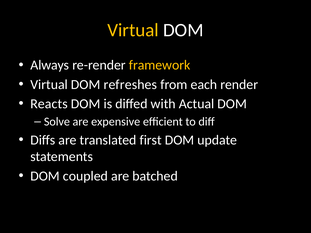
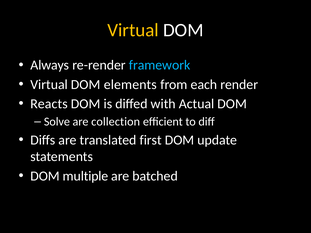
framework colour: yellow -> light blue (160, 65)
refreshes: refreshes -> elements (130, 85)
expensive: expensive -> collection (116, 122)
coupled: coupled -> multiple (86, 176)
